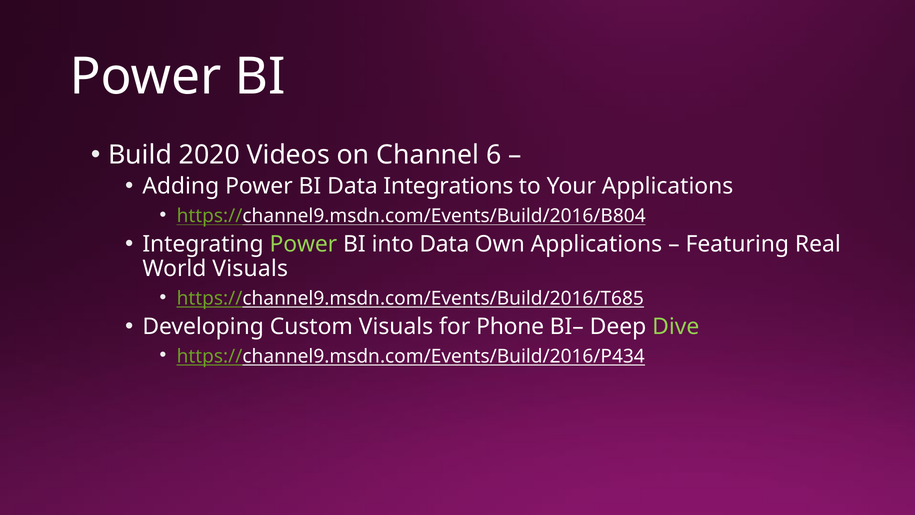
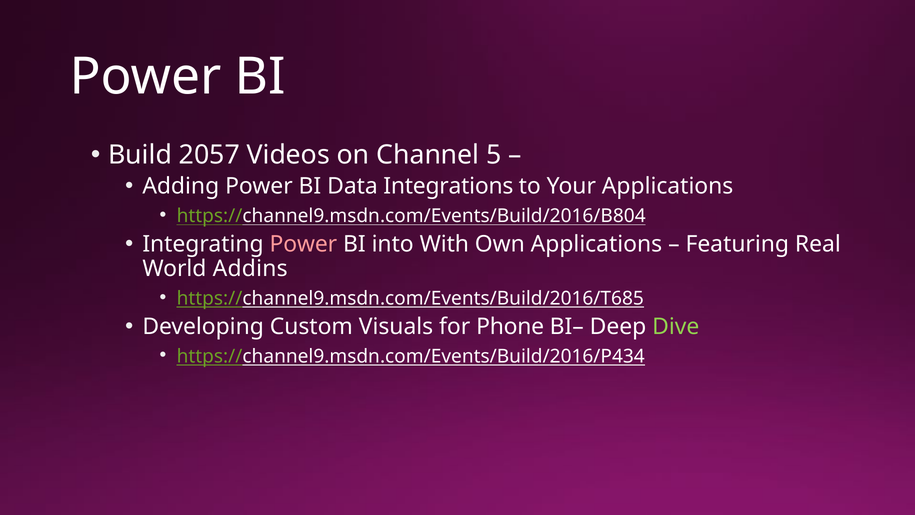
2020: 2020 -> 2057 (209, 155)
6: 6 -> 5 (494, 155)
Power colour: light green -> pink (303, 244)
into Data: Data -> With (444, 244)
World Visuals: Visuals -> Addins (250, 269)
